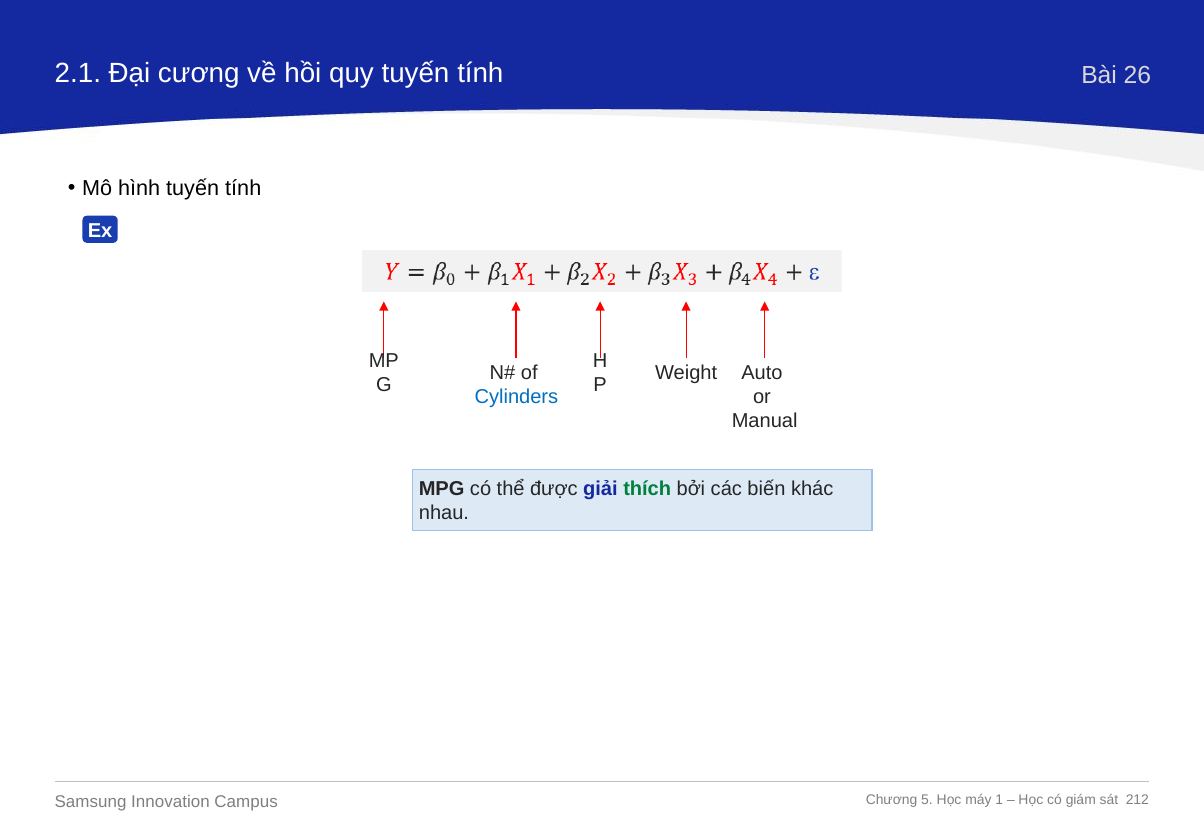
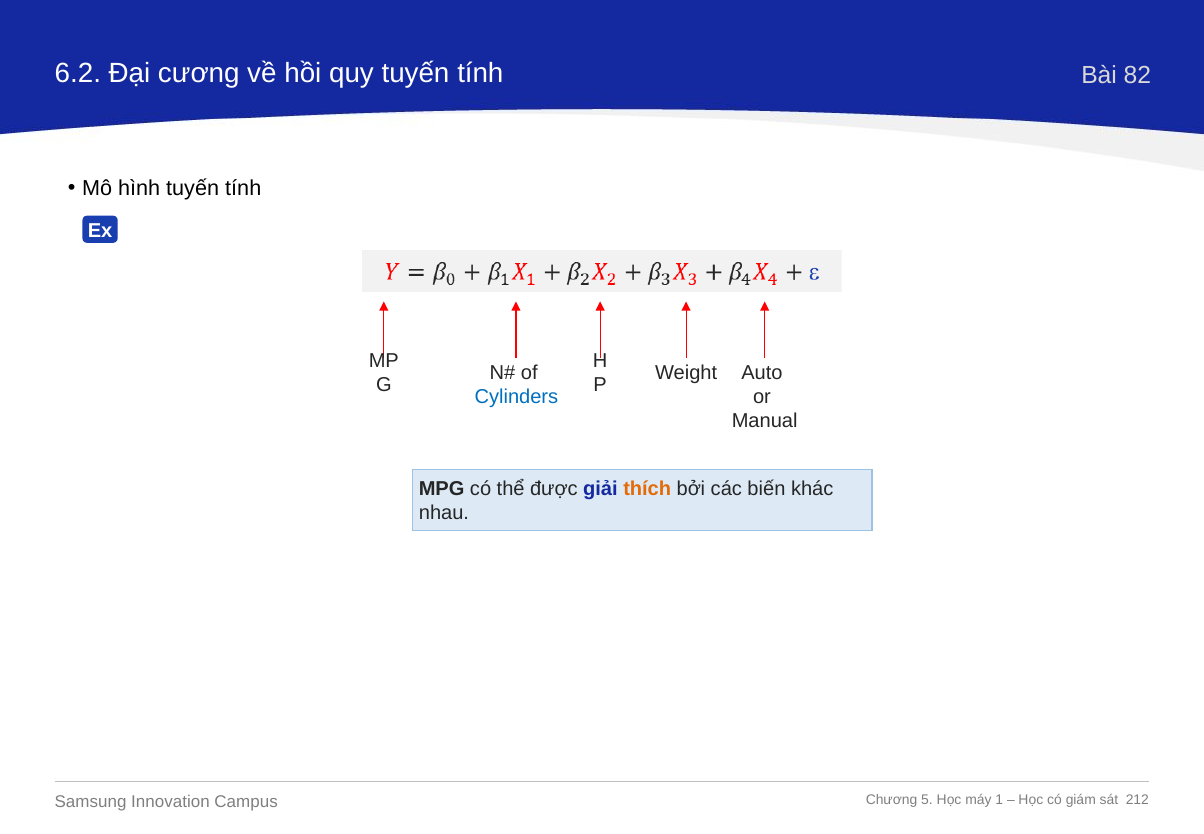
2.1: 2.1 -> 6.2 (78, 73)
26: 26 -> 82 (1137, 75)
thích colour: green -> orange (647, 489)
